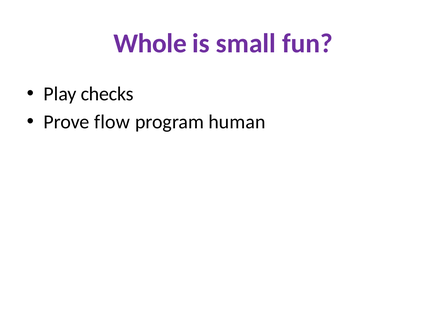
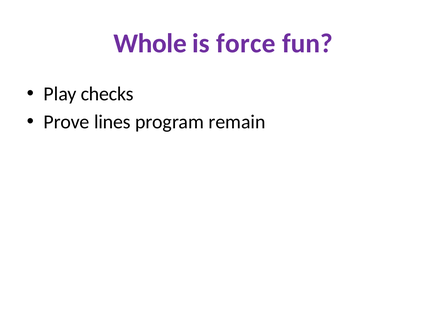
small: small -> force (246, 43)
flow: flow -> lines (112, 122)
human: human -> remain (237, 122)
